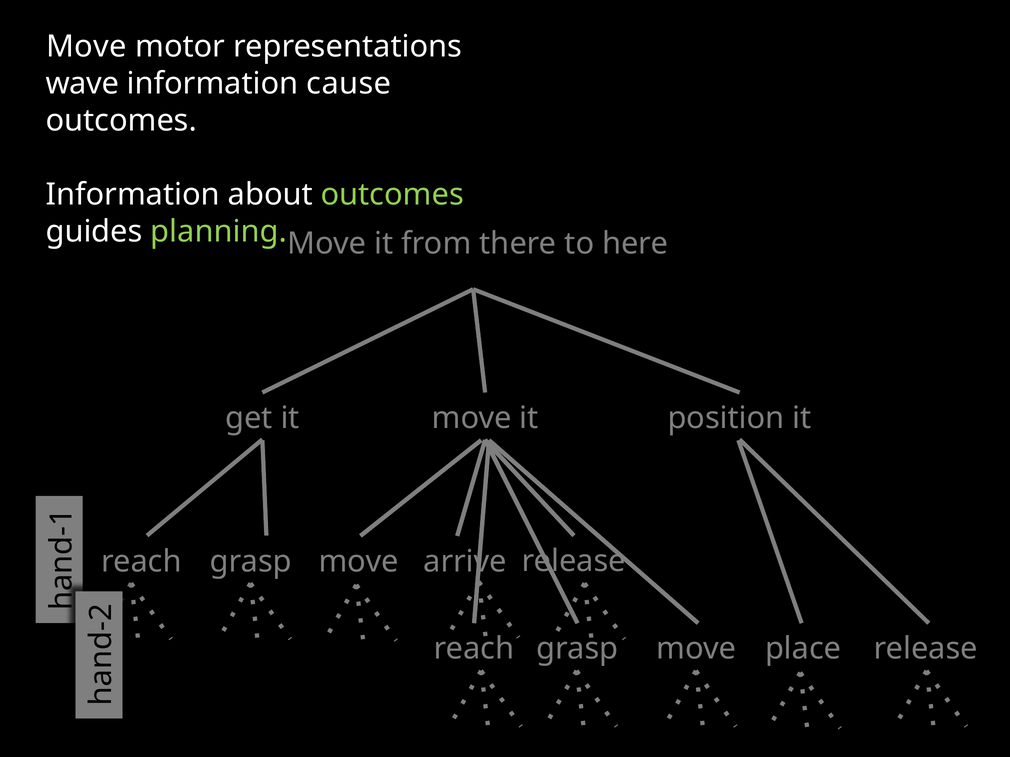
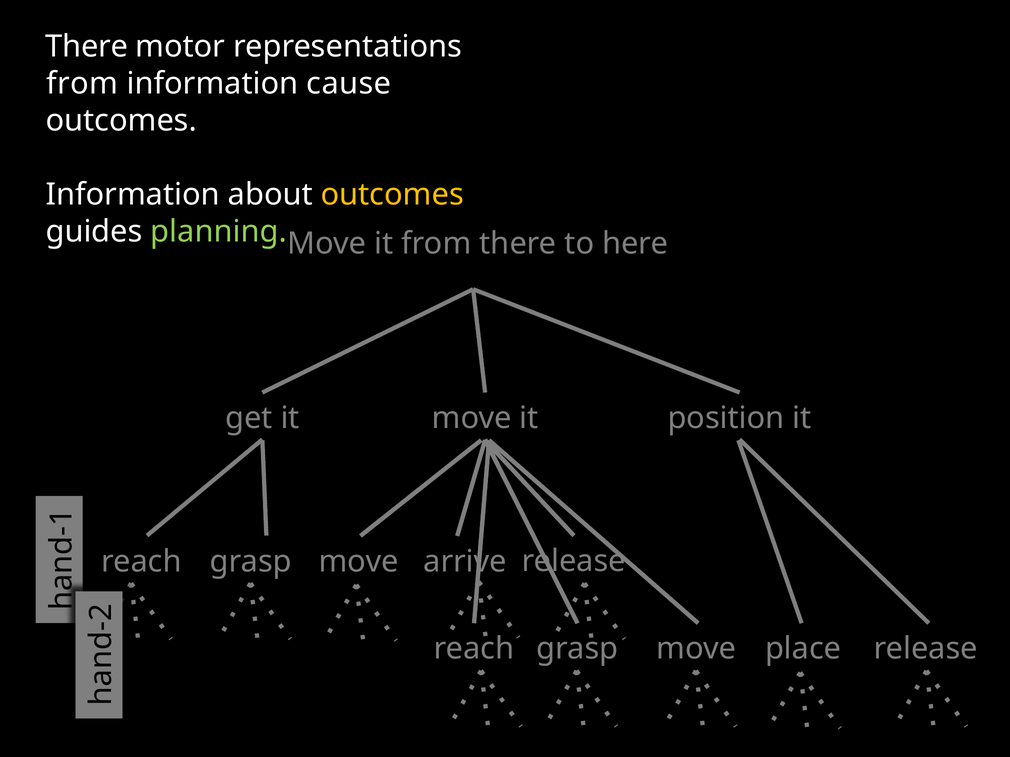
Move: Move -> There (87, 46)
wave: wave -> from (82, 83)
outcomes colour: light green -> yellow (392, 195)
